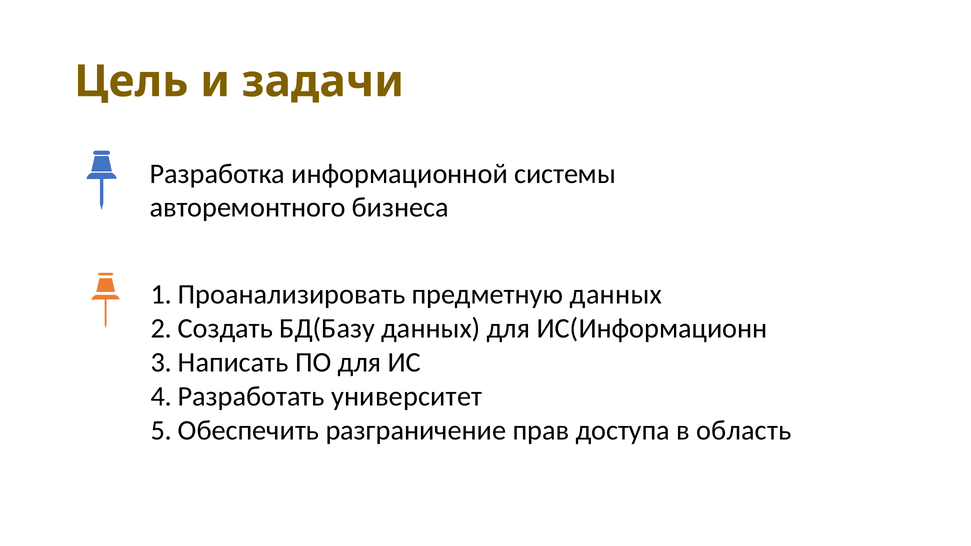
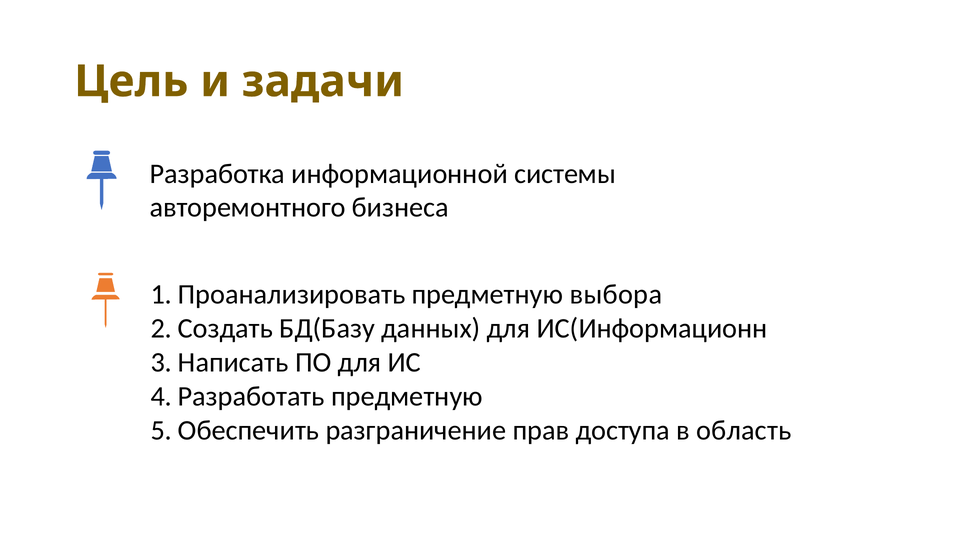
предметную данных: данных -> выбора (616, 295)
университет: университет -> предметную (407, 397)
